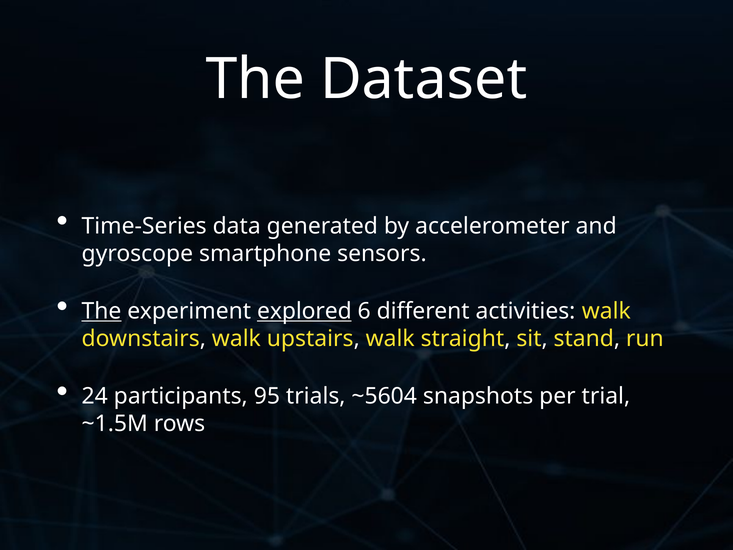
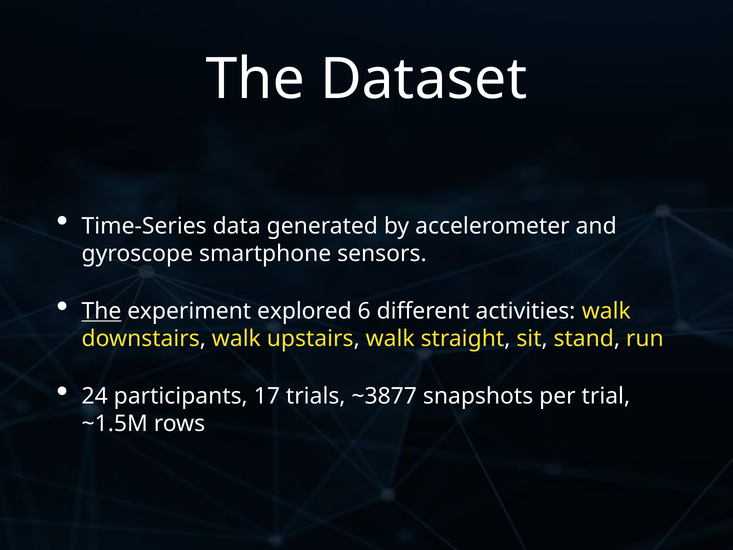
explored underline: present -> none (304, 311)
95: 95 -> 17 (267, 396)
~5604: ~5604 -> ~3877 (384, 396)
